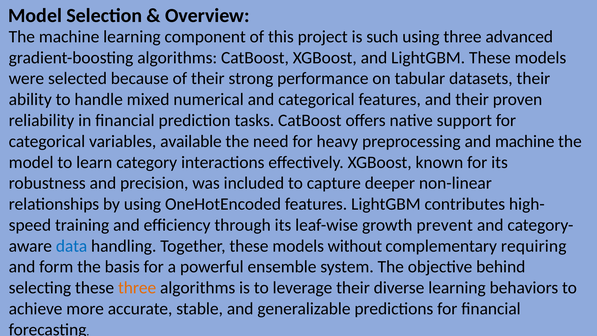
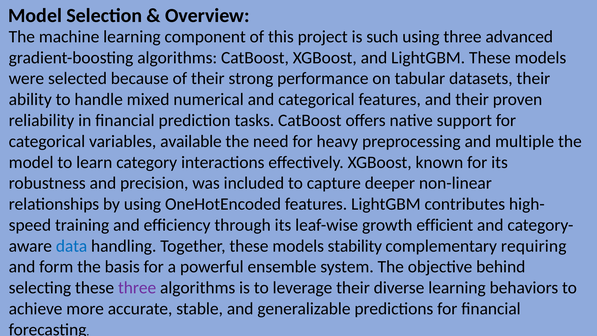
and machine: machine -> multiple (525, 141)
prevent: prevent -> efficient (445, 225)
without: without -> stability (355, 246)
three colour: orange -> purple (137, 288)
